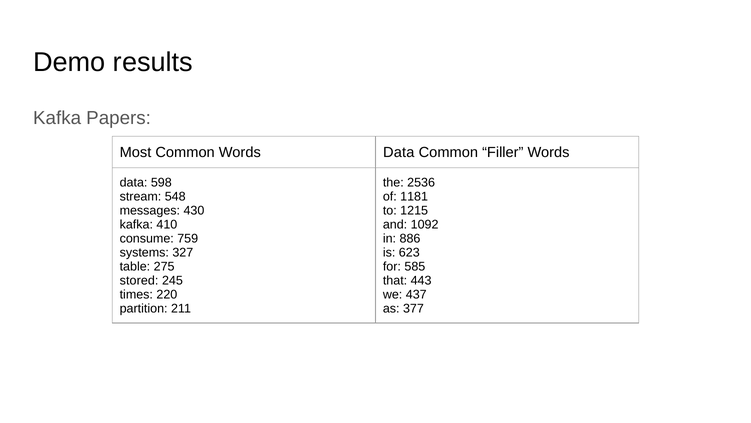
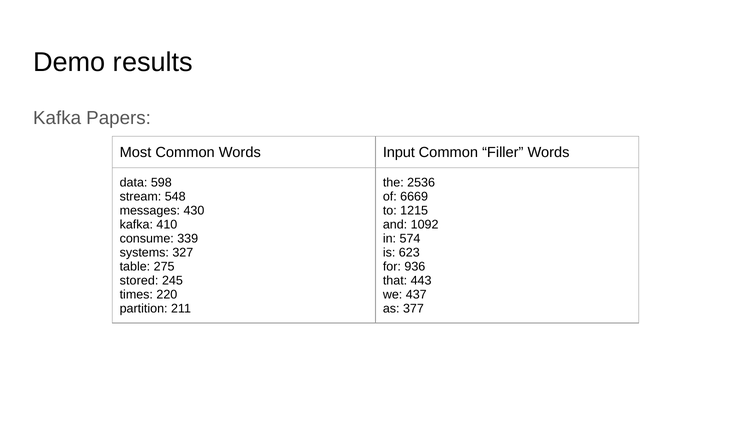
Common Words Data: Data -> Input (399, 152)
1181: 1181 -> 6669 (414, 196)
759: 759 -> 339 (188, 238)
886: 886 -> 574 (410, 238)
585: 585 -> 936 (415, 266)
